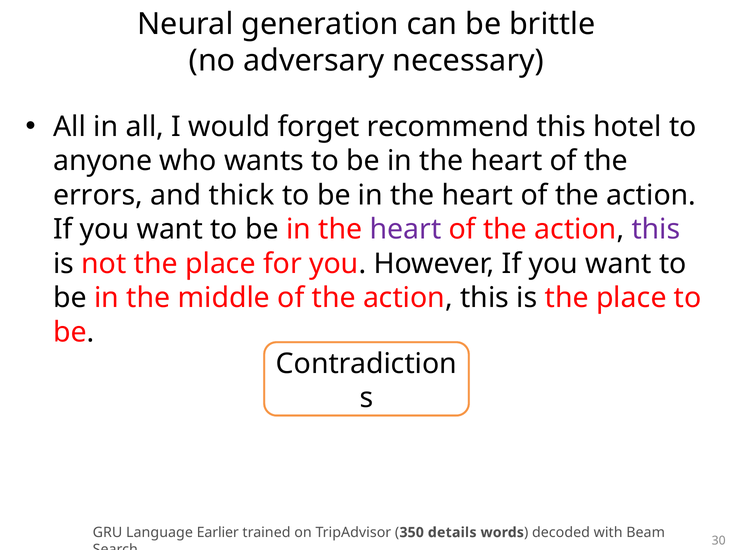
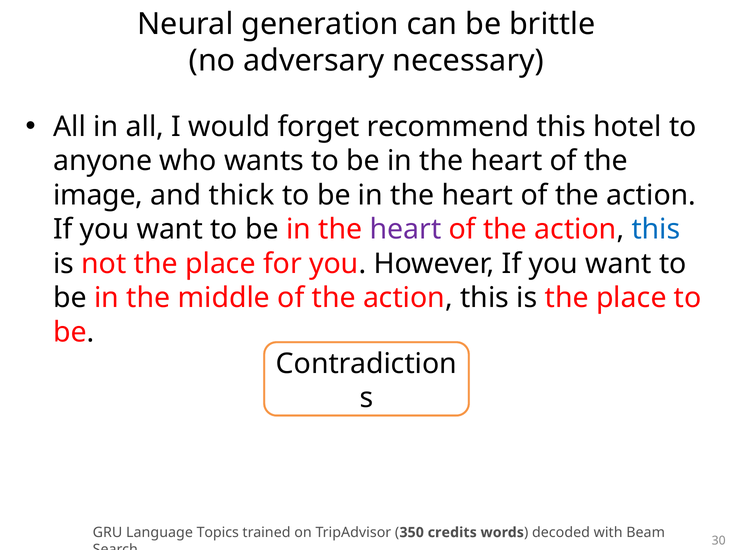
errors: errors -> image (98, 195)
this colour: purple -> blue (656, 229)
Earlier: Earlier -> Topics (218, 532)
details: details -> credits (452, 532)
